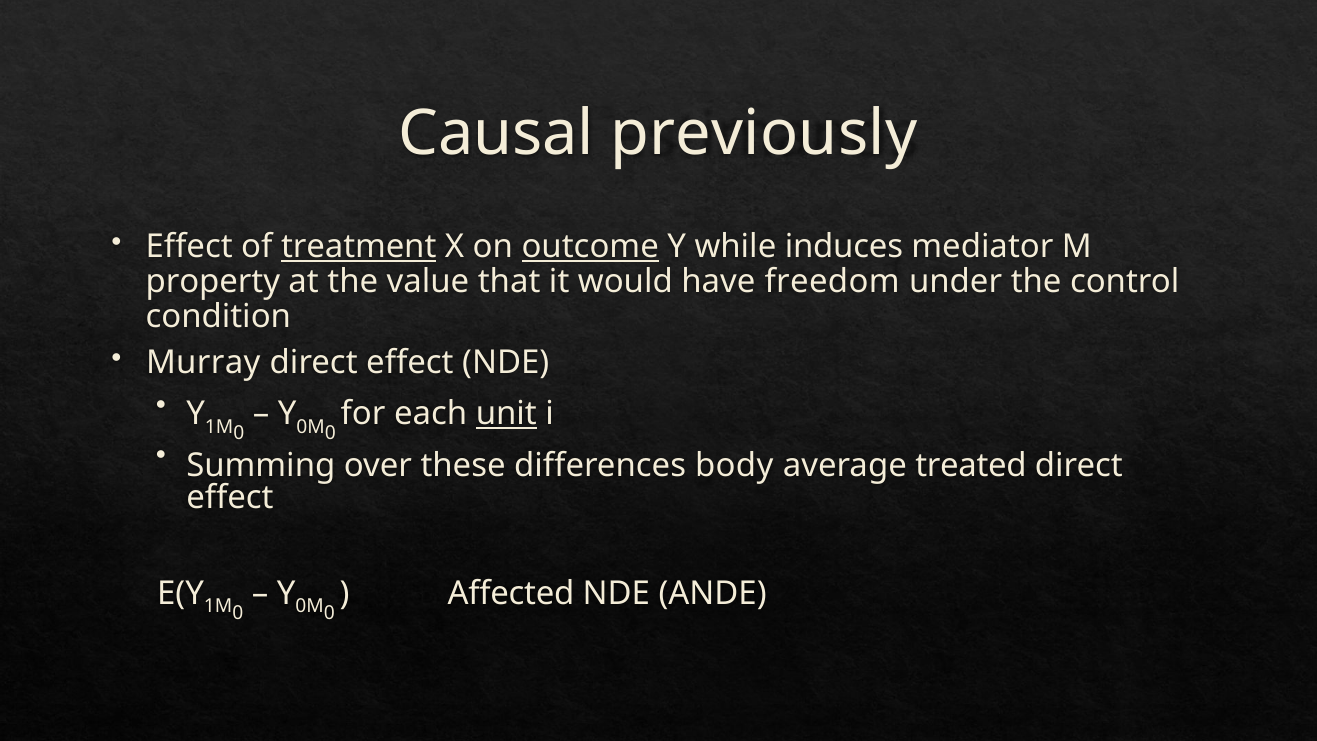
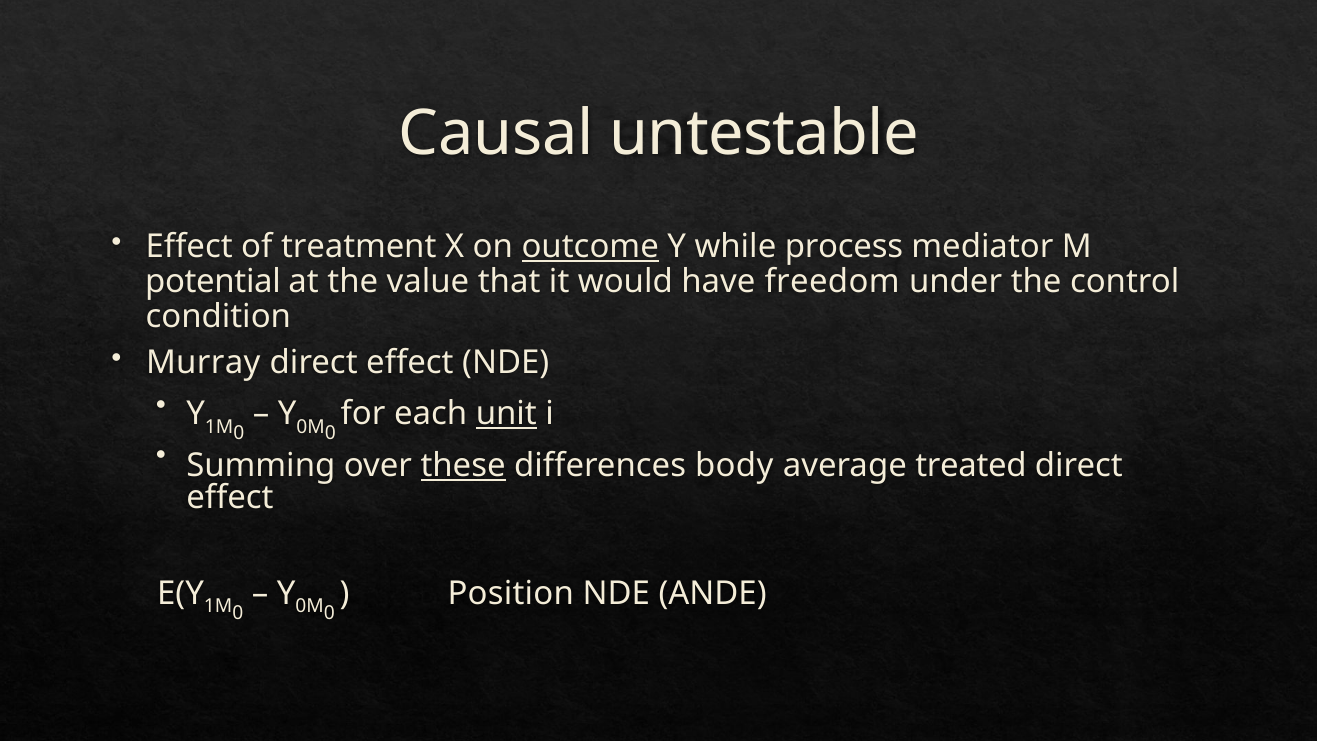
previously: previously -> untestable (764, 133)
treatment underline: present -> none (359, 247)
induces: induces -> process (844, 247)
property: property -> potential (213, 281)
these underline: none -> present (463, 466)
Affected: Affected -> Position (511, 593)
